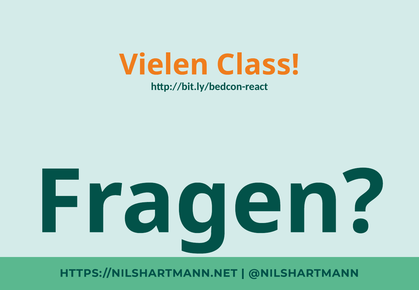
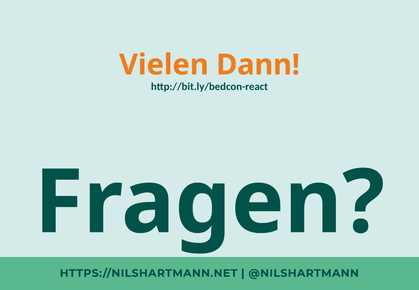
Class: Class -> Dann (258, 65)
